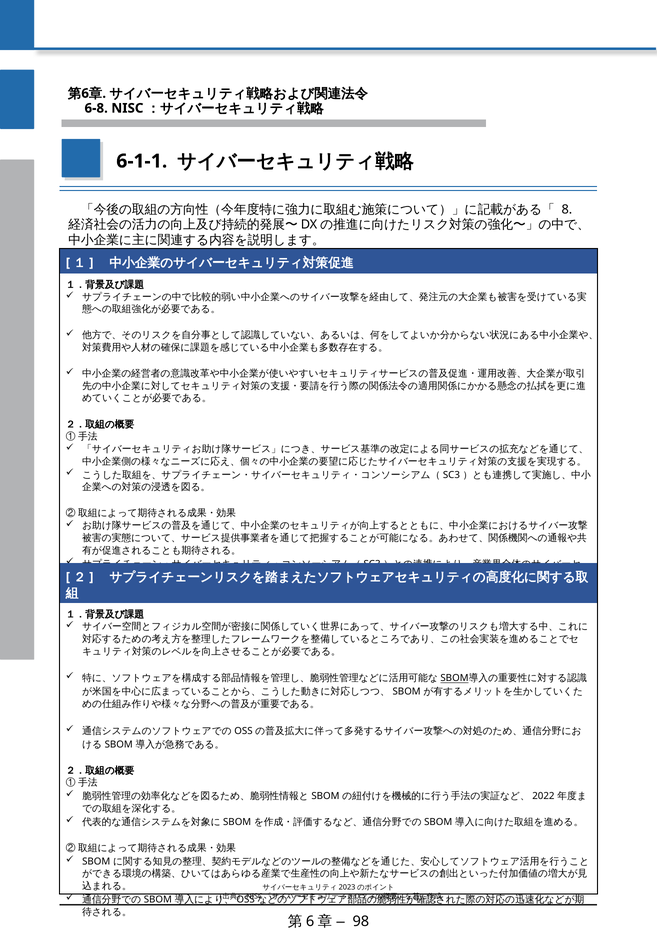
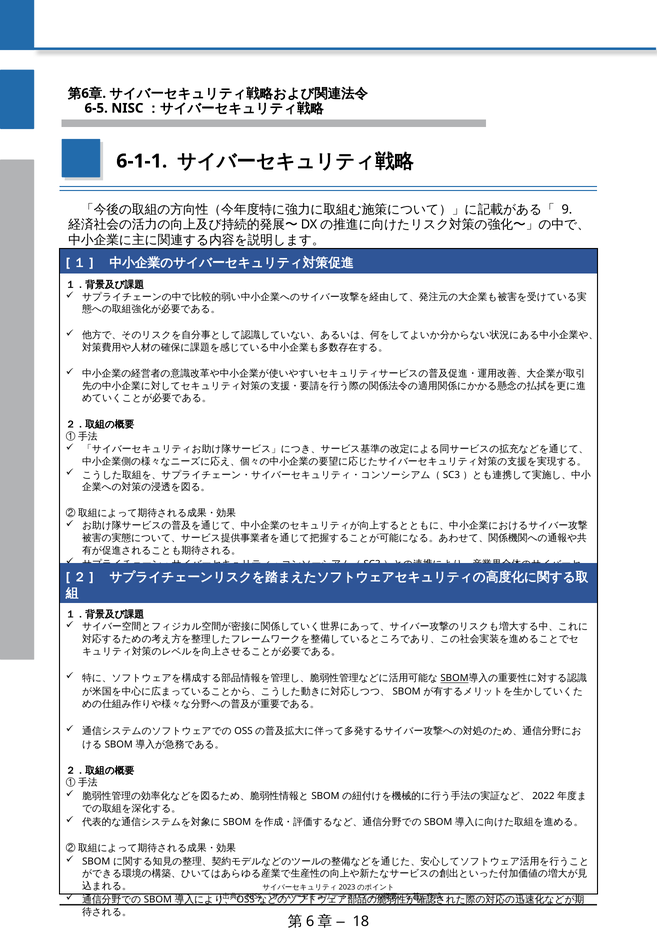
6-8: 6-8 -> 6-5 (96, 108)
8: 8 -> 9 (567, 209)
98: 98 -> 18 (361, 921)
